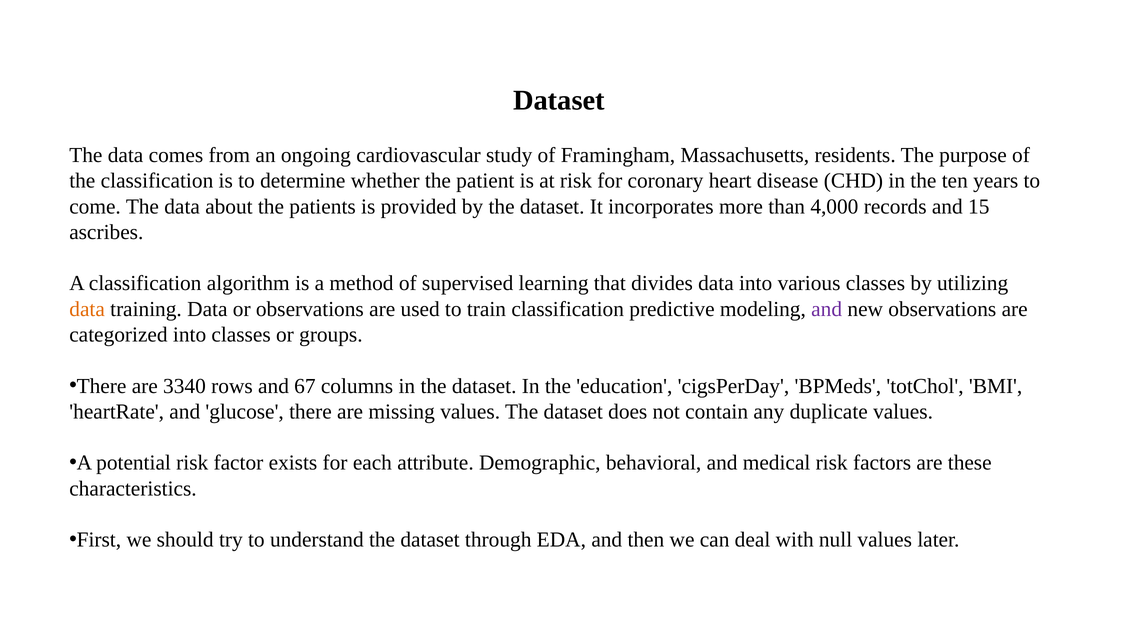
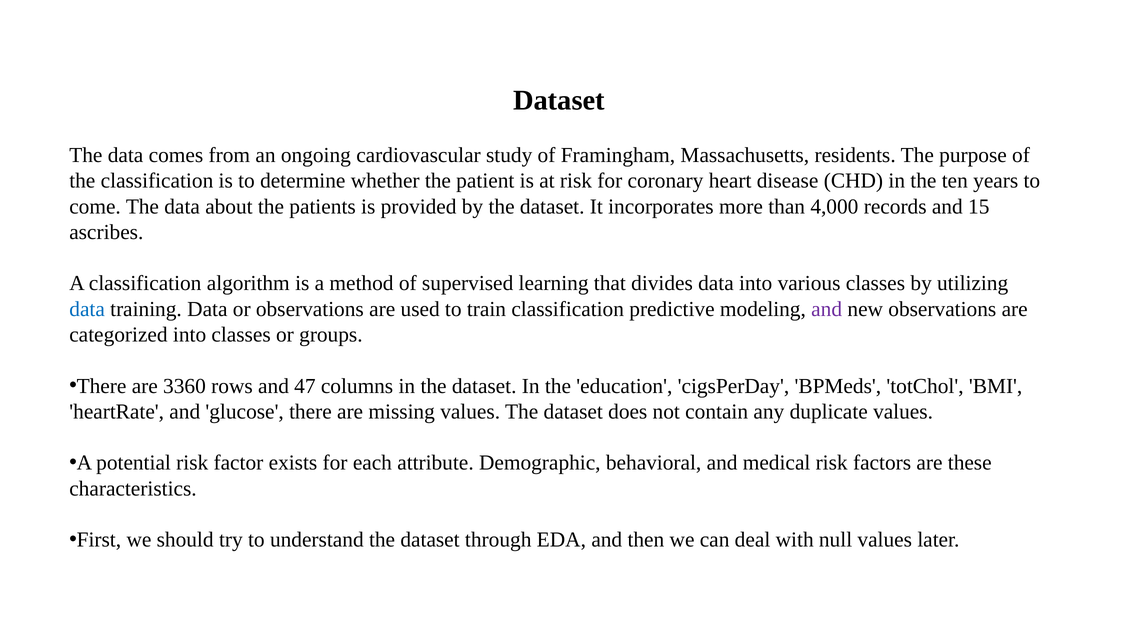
data colour: orange -> blue (87, 309)
3340: 3340 -> 3360 (184, 386)
67: 67 -> 47 (305, 386)
